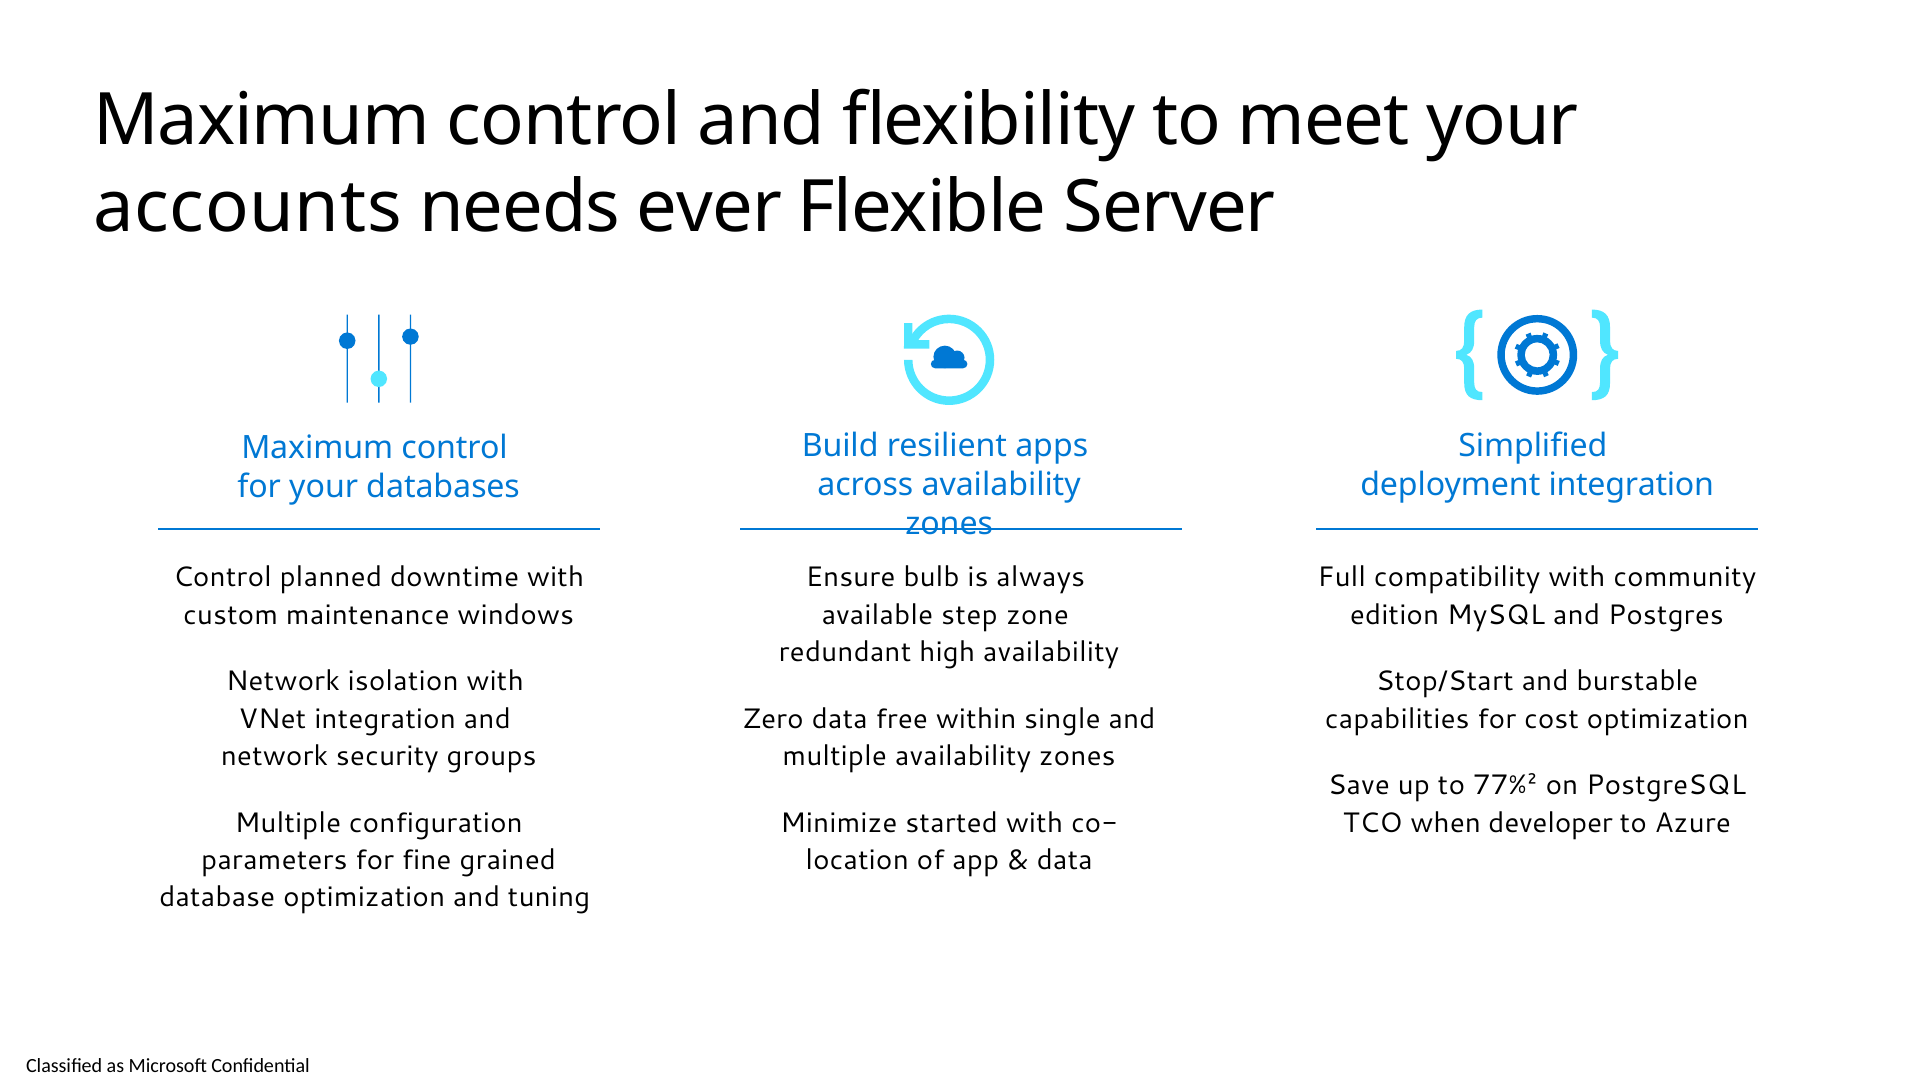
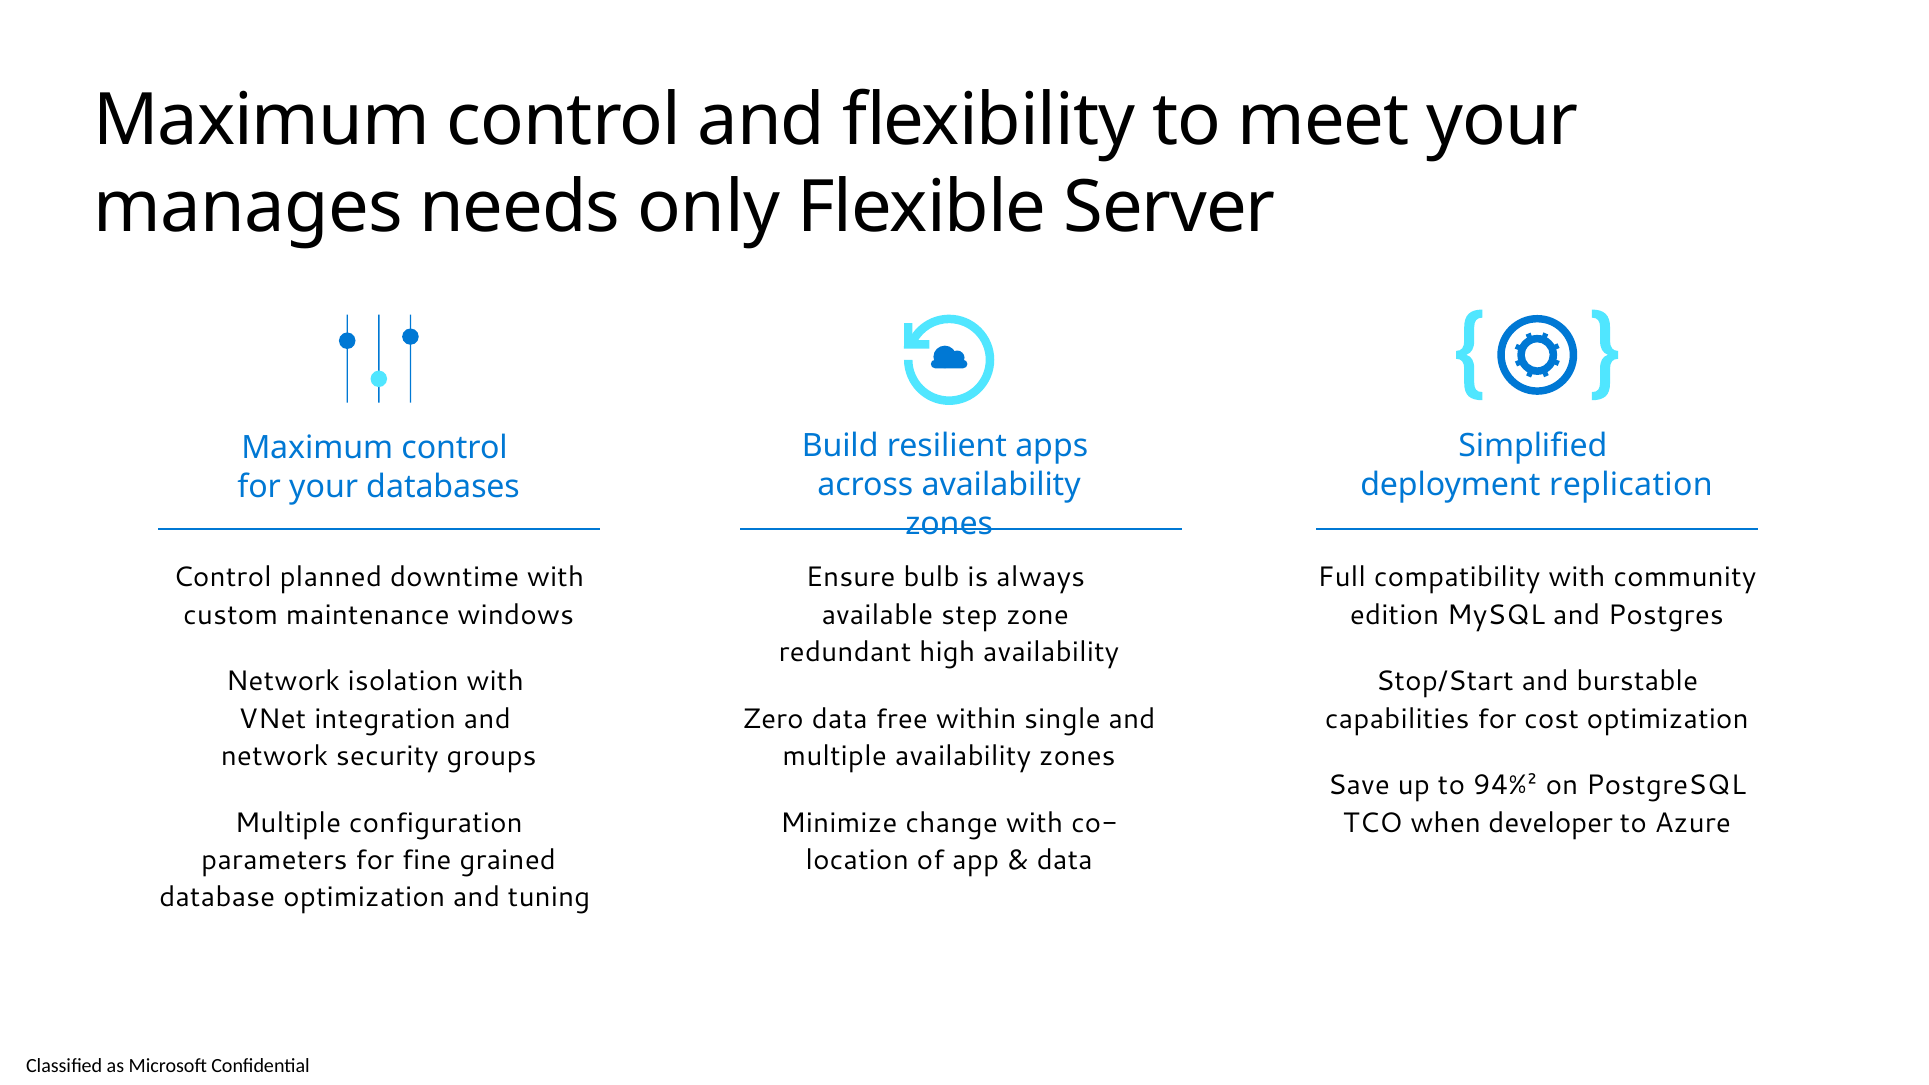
accounts: accounts -> manages (248, 208)
ever: ever -> only (709, 208)
deployment integration: integration -> replication (1631, 485)
77%²: 77%² -> 94%² (1505, 786)
started: started -> change (952, 823)
